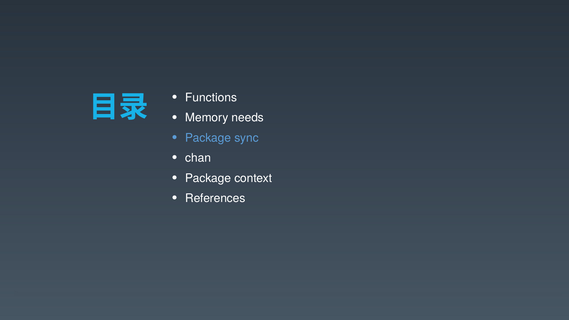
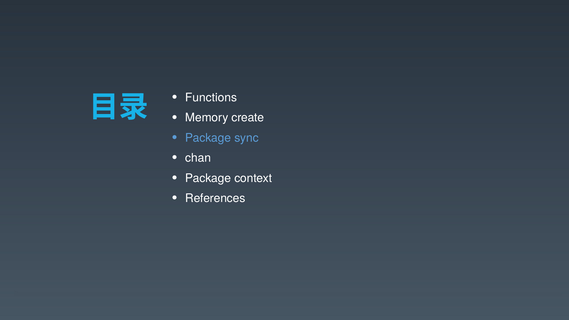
needs: needs -> create (248, 118)
